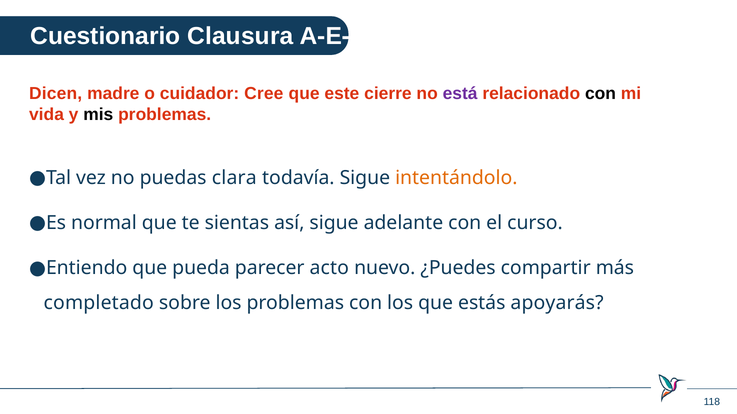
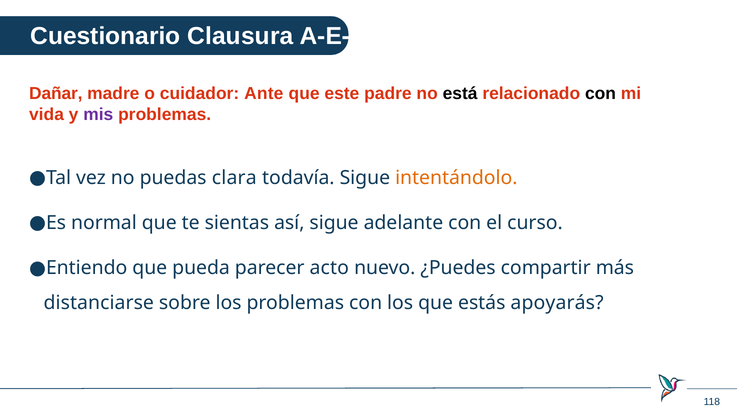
Dicen: Dicen -> Dañar (56, 94)
Cree: Cree -> Ante (264, 94)
cierre: cierre -> padre (388, 94)
está colour: purple -> black (460, 94)
mis colour: black -> purple (98, 115)
completado: completado -> distanciarse (99, 303)
